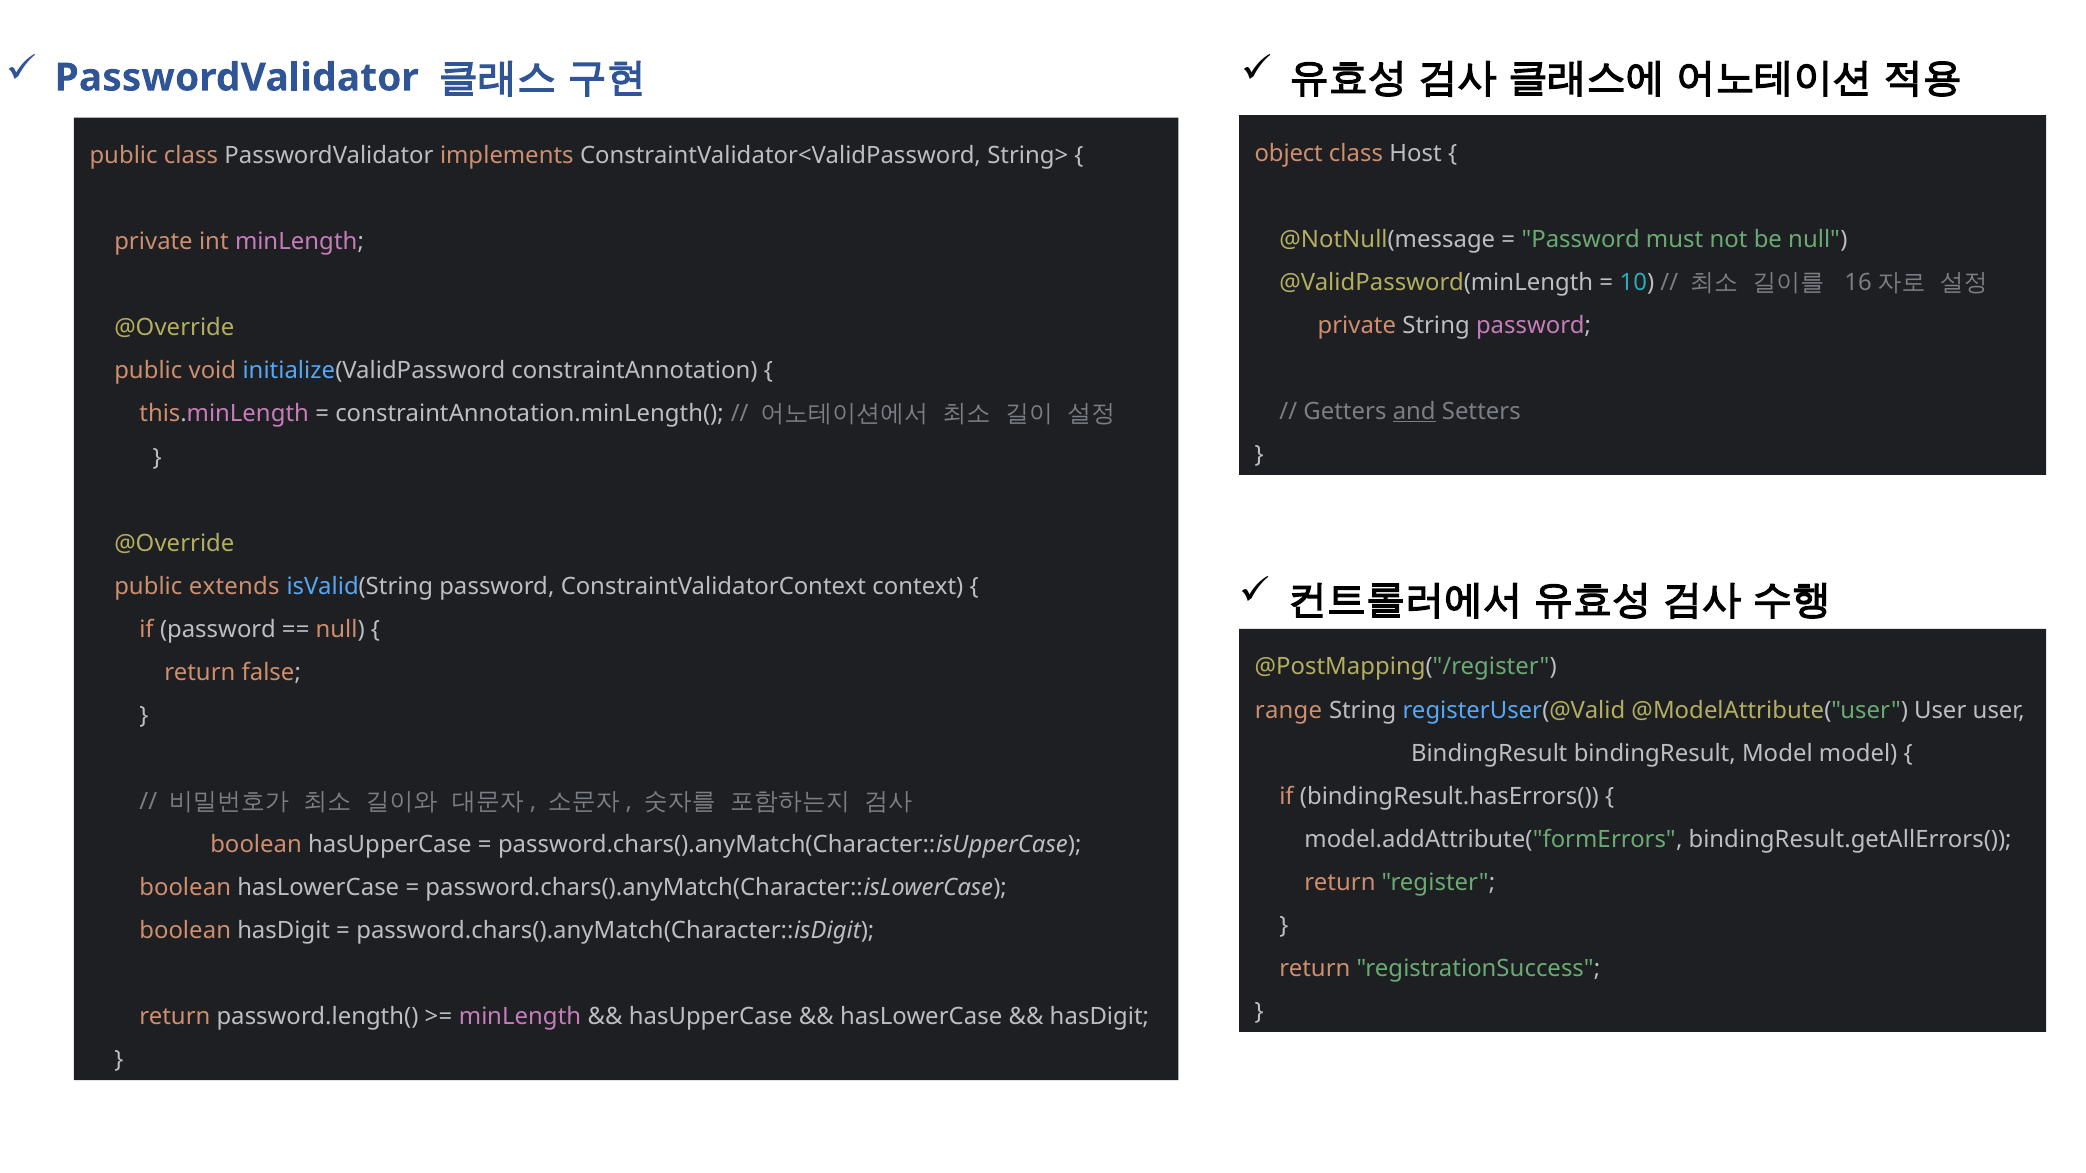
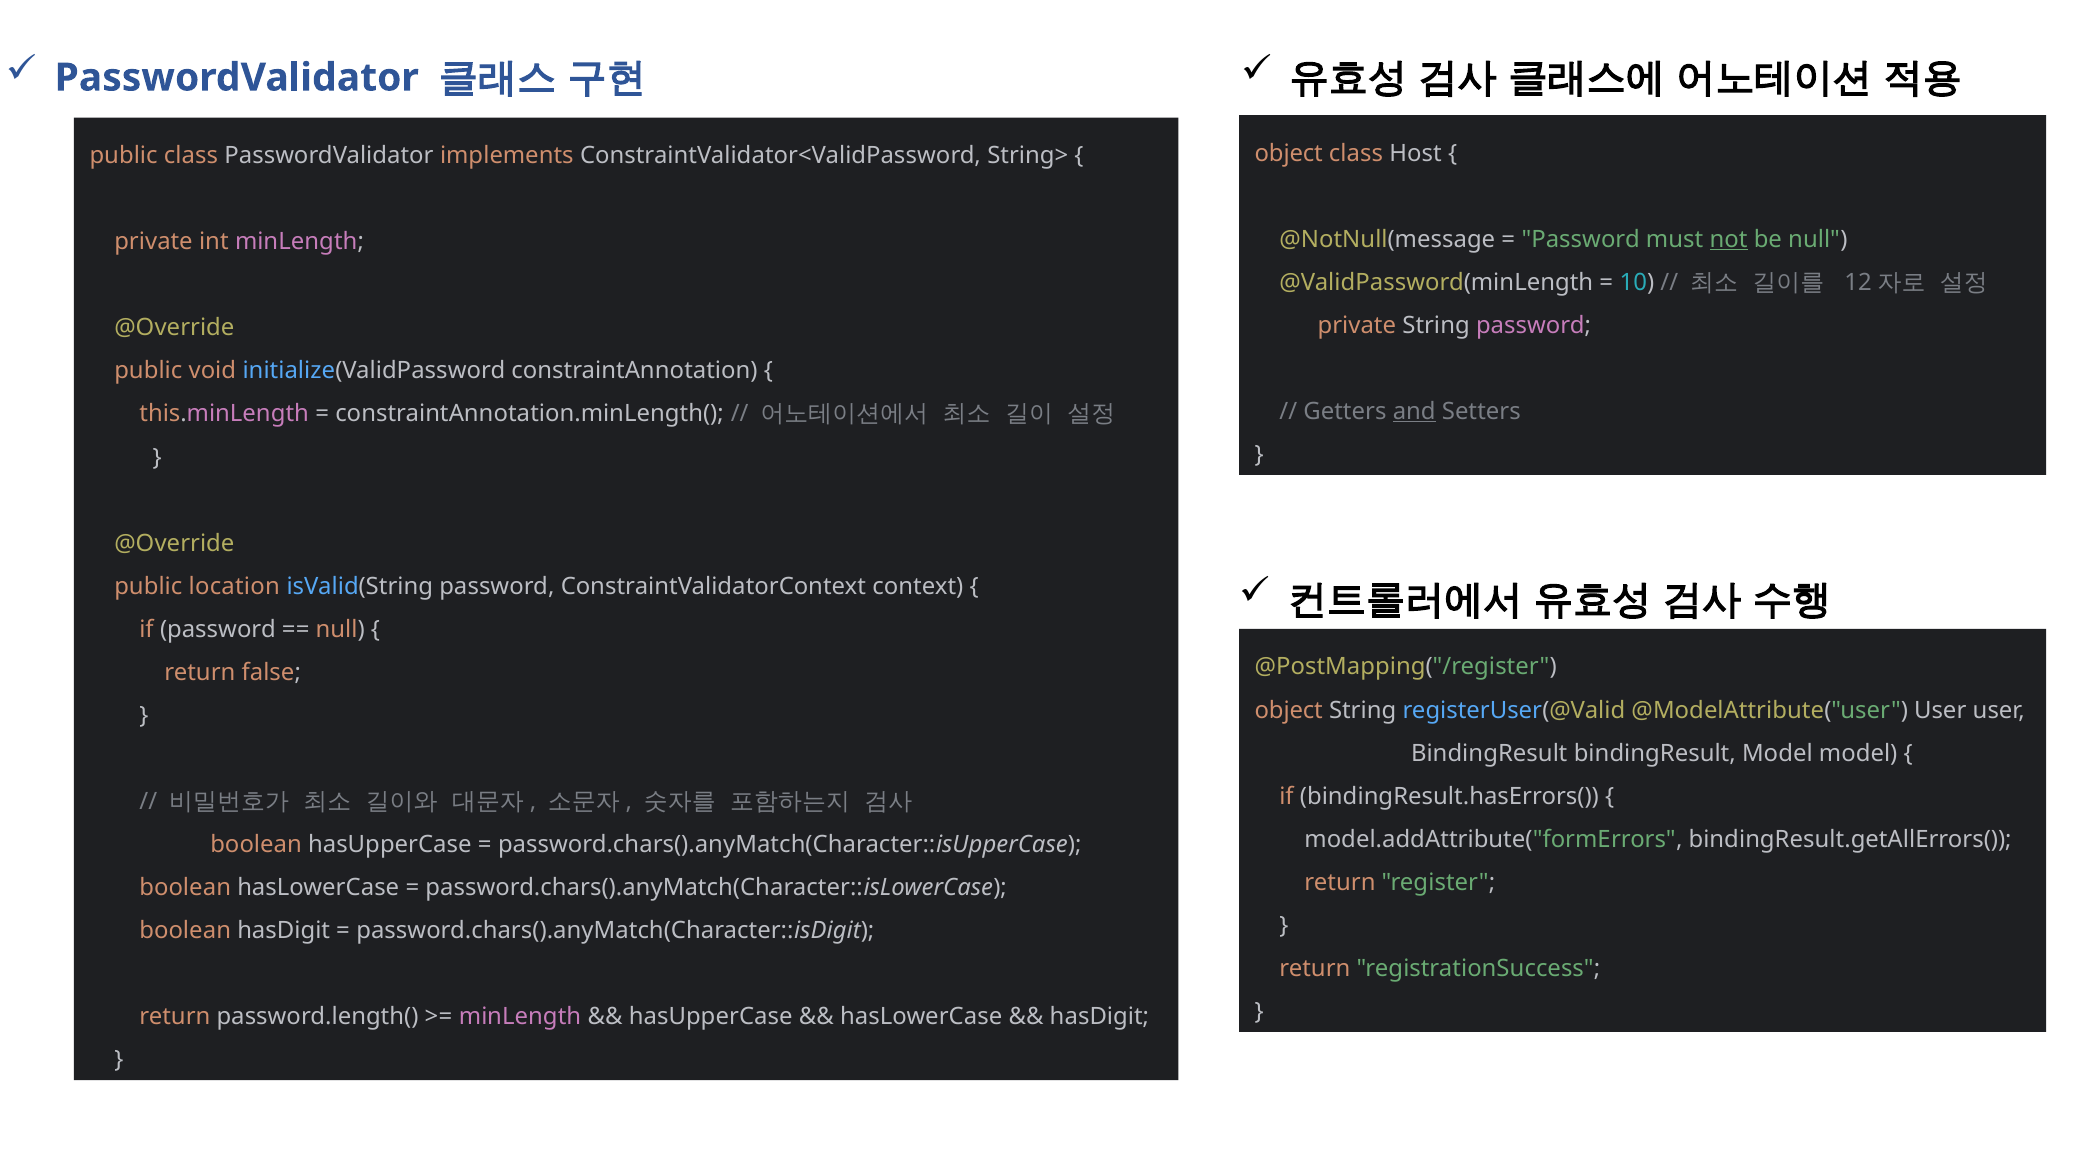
not underline: none -> present (1729, 239)
16: 16 -> 12 (1858, 282)
extends: extends -> location (234, 586)
range: range -> object (1289, 710)
